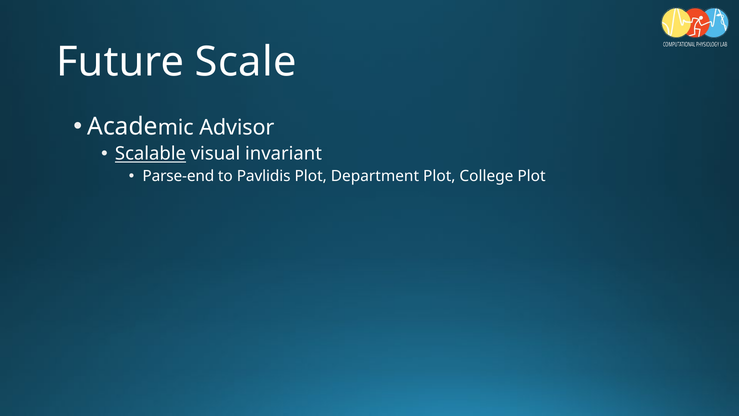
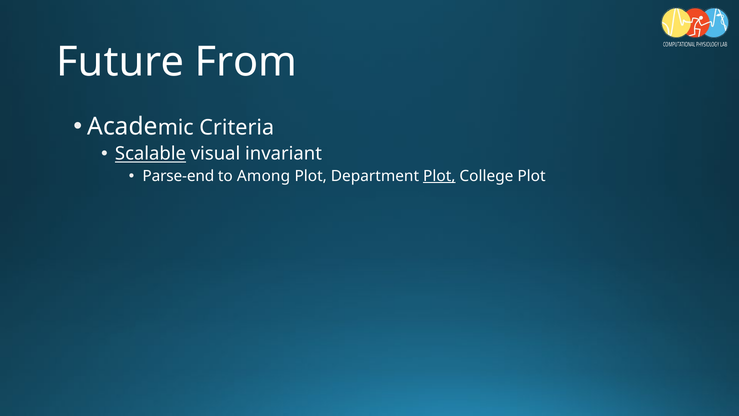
Scale: Scale -> From (246, 62)
Advisor: Advisor -> Criteria (237, 128)
Pavlidis: Pavlidis -> Among (264, 176)
Plot underline: none -> present (439, 176)
